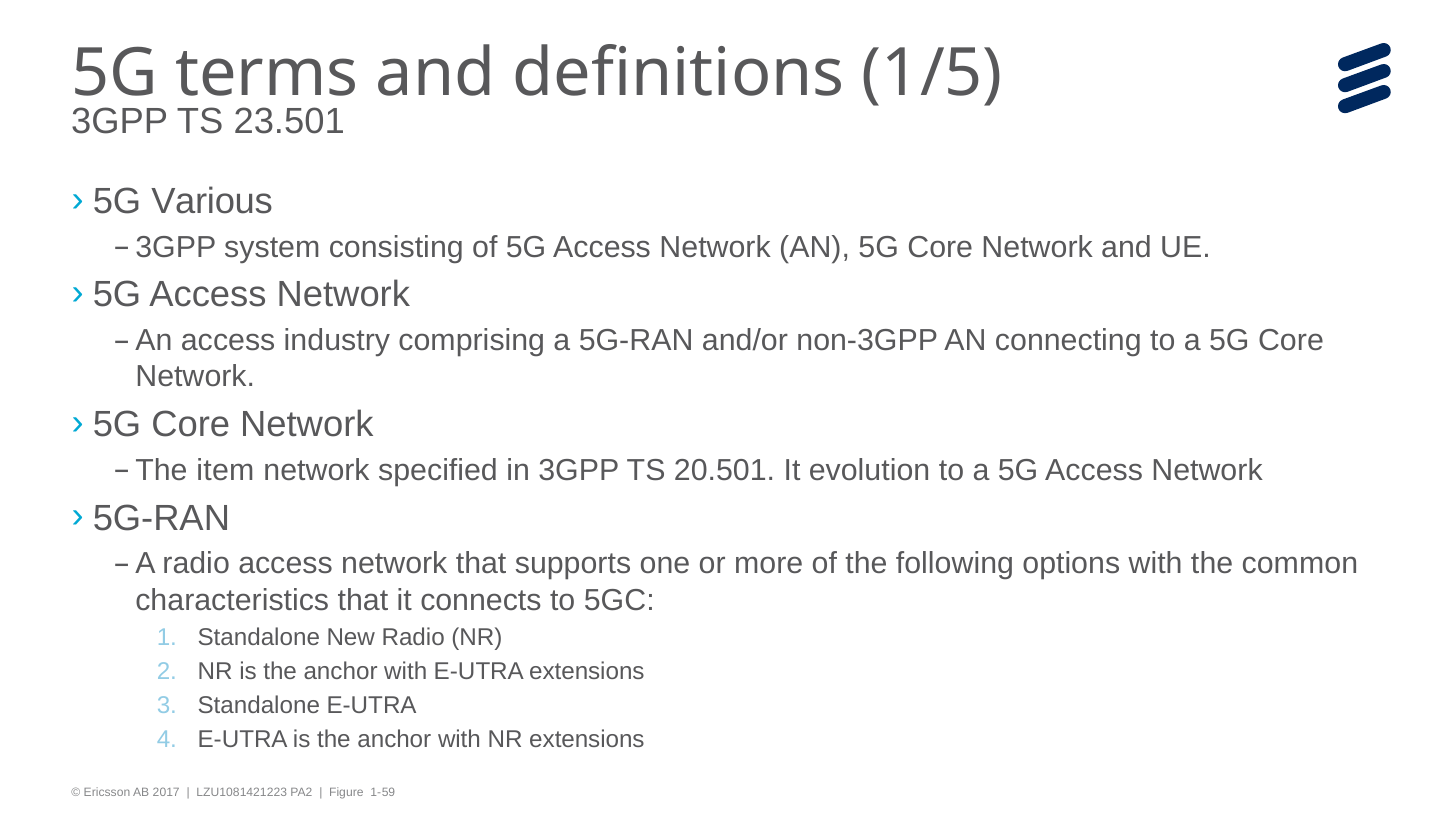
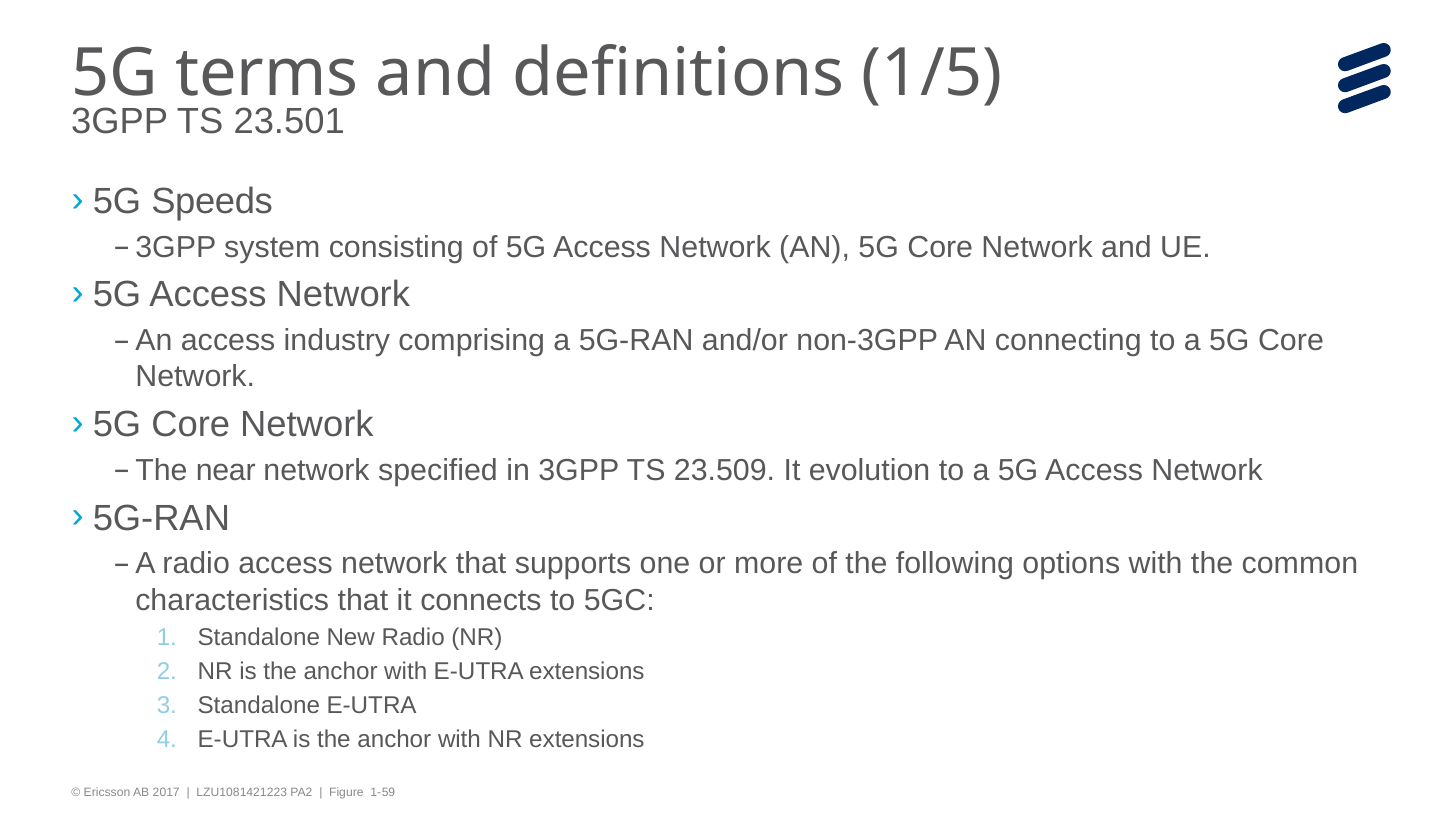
Various: Various -> Speeds (212, 201)
item: item -> near (226, 470)
20.501: 20.501 -> 23.509 (725, 470)
